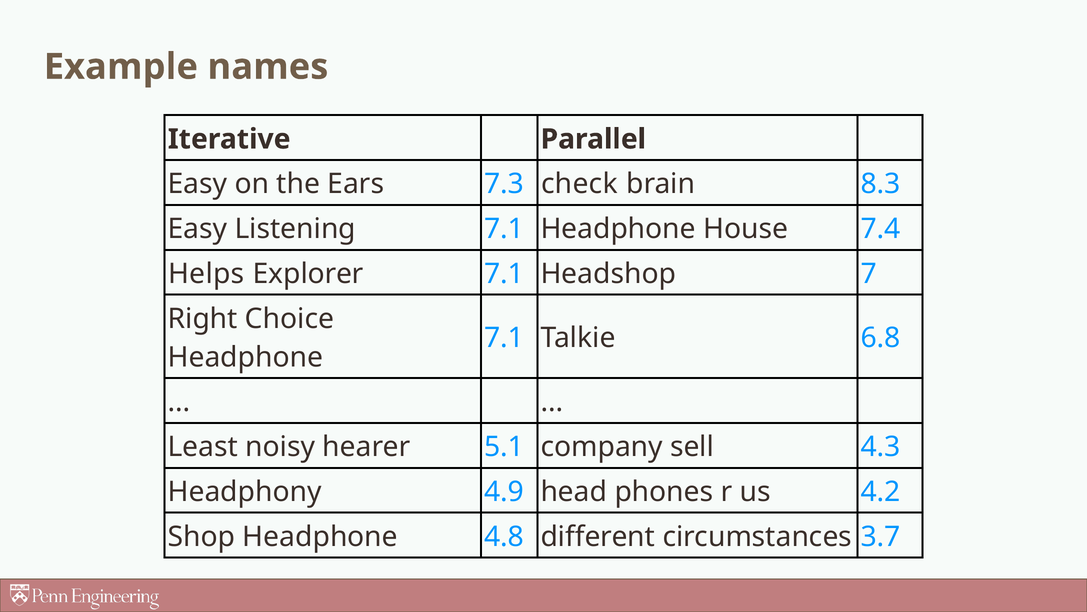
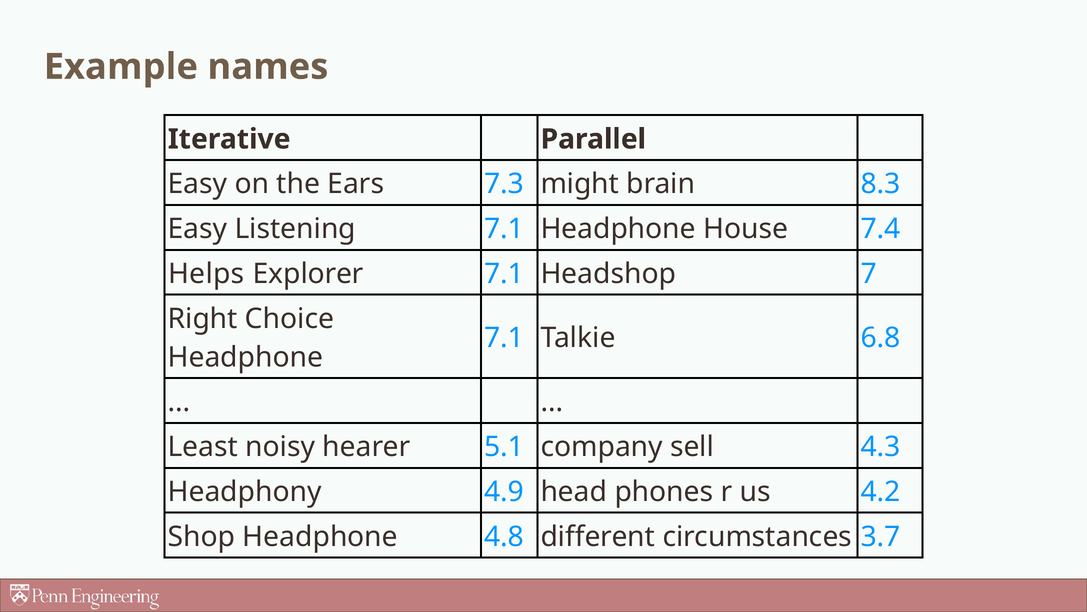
check: check -> might (580, 184)
